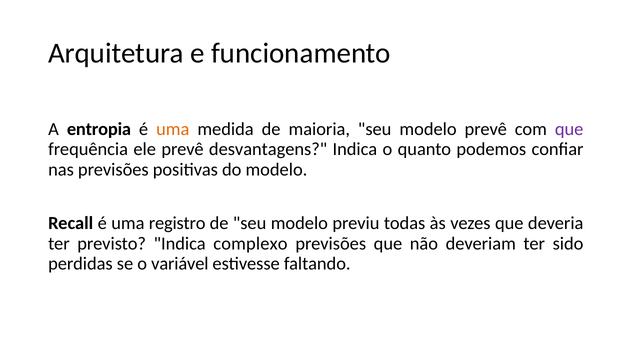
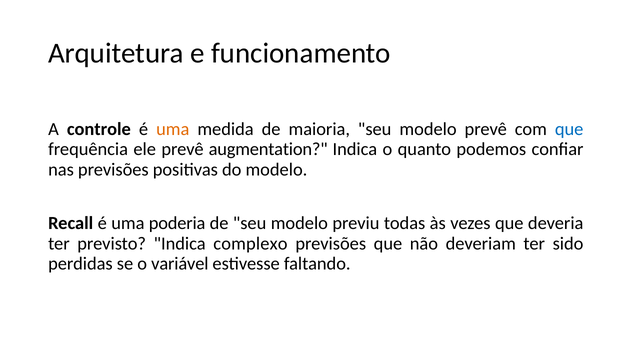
entropia: entropia -> controle (99, 129)
que colour: purple -> blue (569, 129)
desvantagens: desvantagens -> augmentation (268, 150)
registro: registro -> poderia (177, 224)
